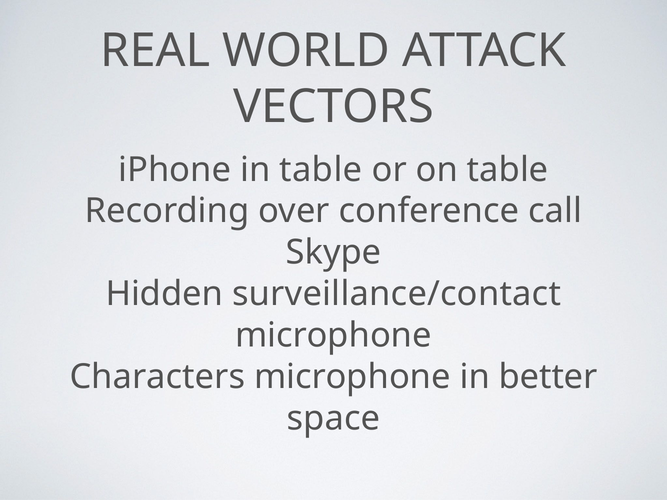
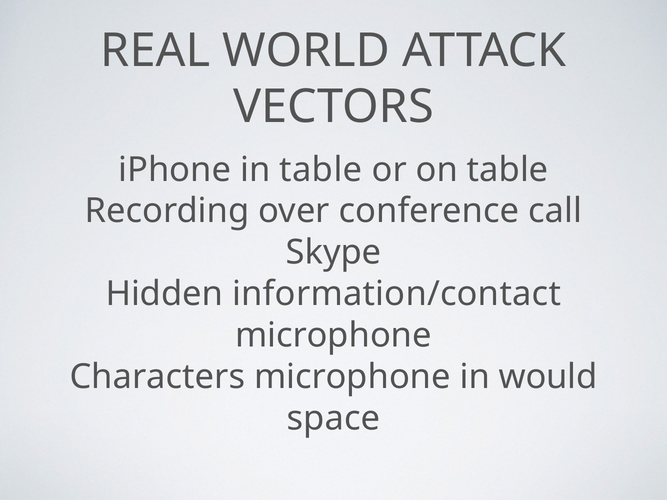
surveillance/contact: surveillance/contact -> information/contact (397, 294)
better: better -> would (548, 377)
